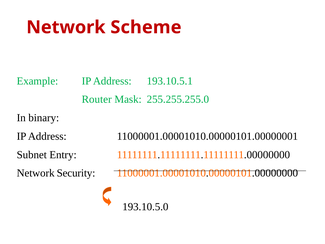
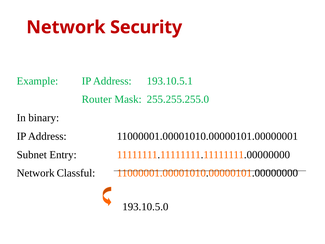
Scheme: Scheme -> Security (146, 27)
Security: Security -> Classful (76, 173)
